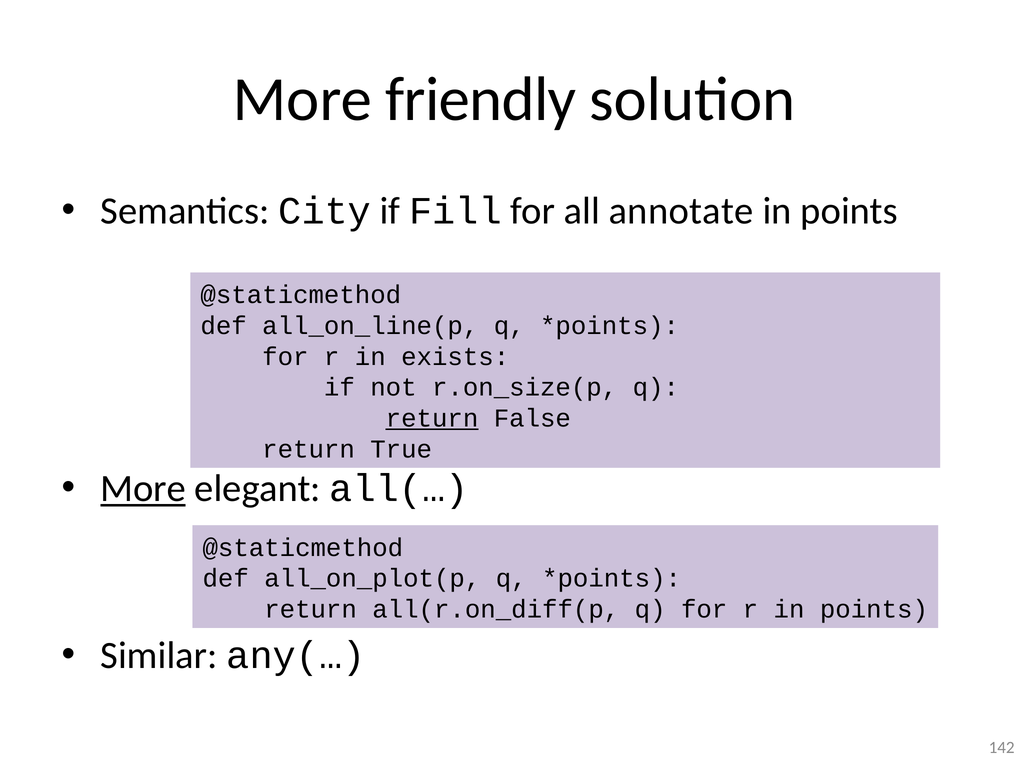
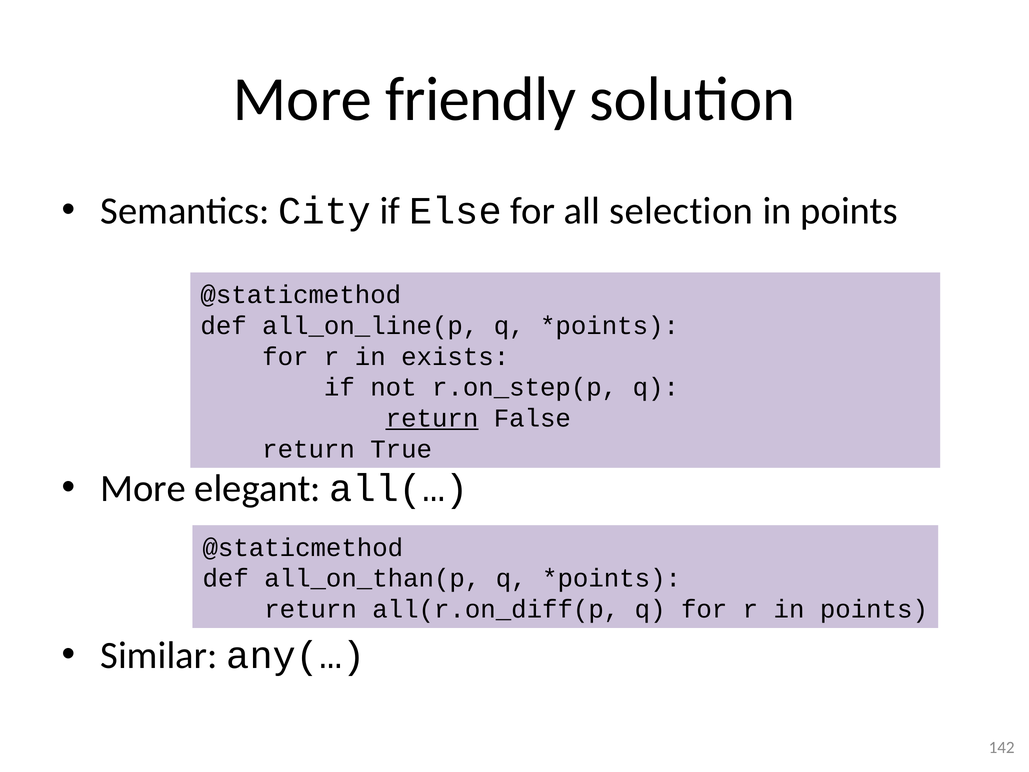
Fill: Fill -> Else (455, 211)
annotate: annotate -> selection (681, 211)
r.on_size(p: r.on_size(p -> r.on_step(p (525, 387)
More underline: present -> none (143, 489)
all_on_plot(p: all_on_plot(p -> all_on_than(p (372, 578)
